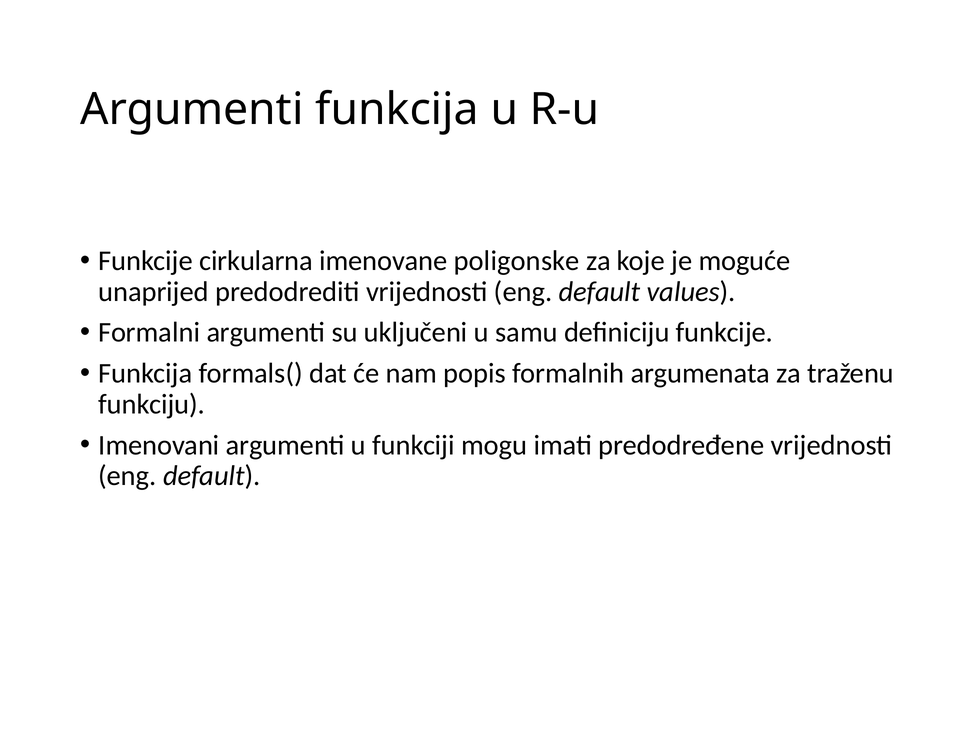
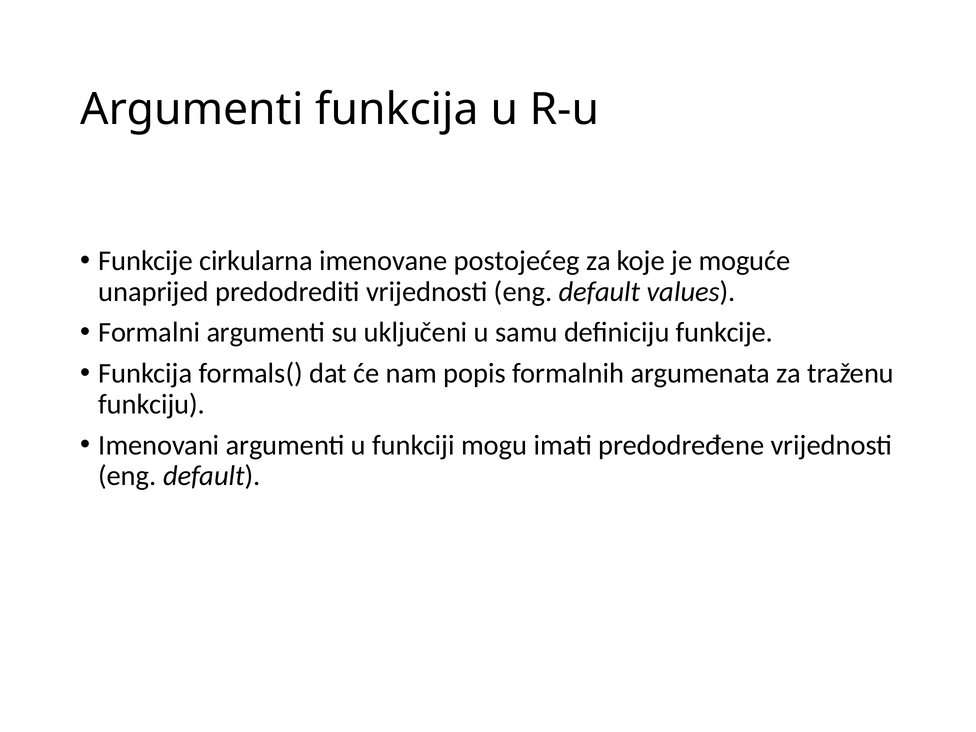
poligonske: poligonske -> postojećeg (517, 261)
